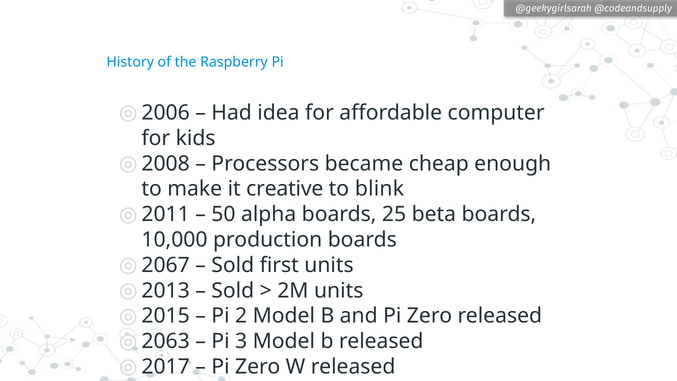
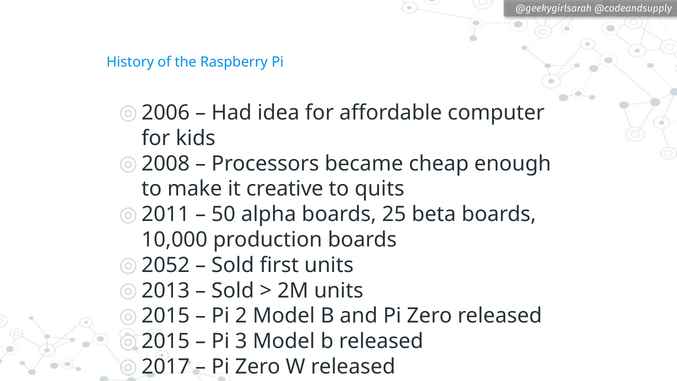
blink: blink -> quits (380, 189)
2067: 2067 -> 2052 (166, 265)
2063: 2063 -> 2015 (166, 341)
